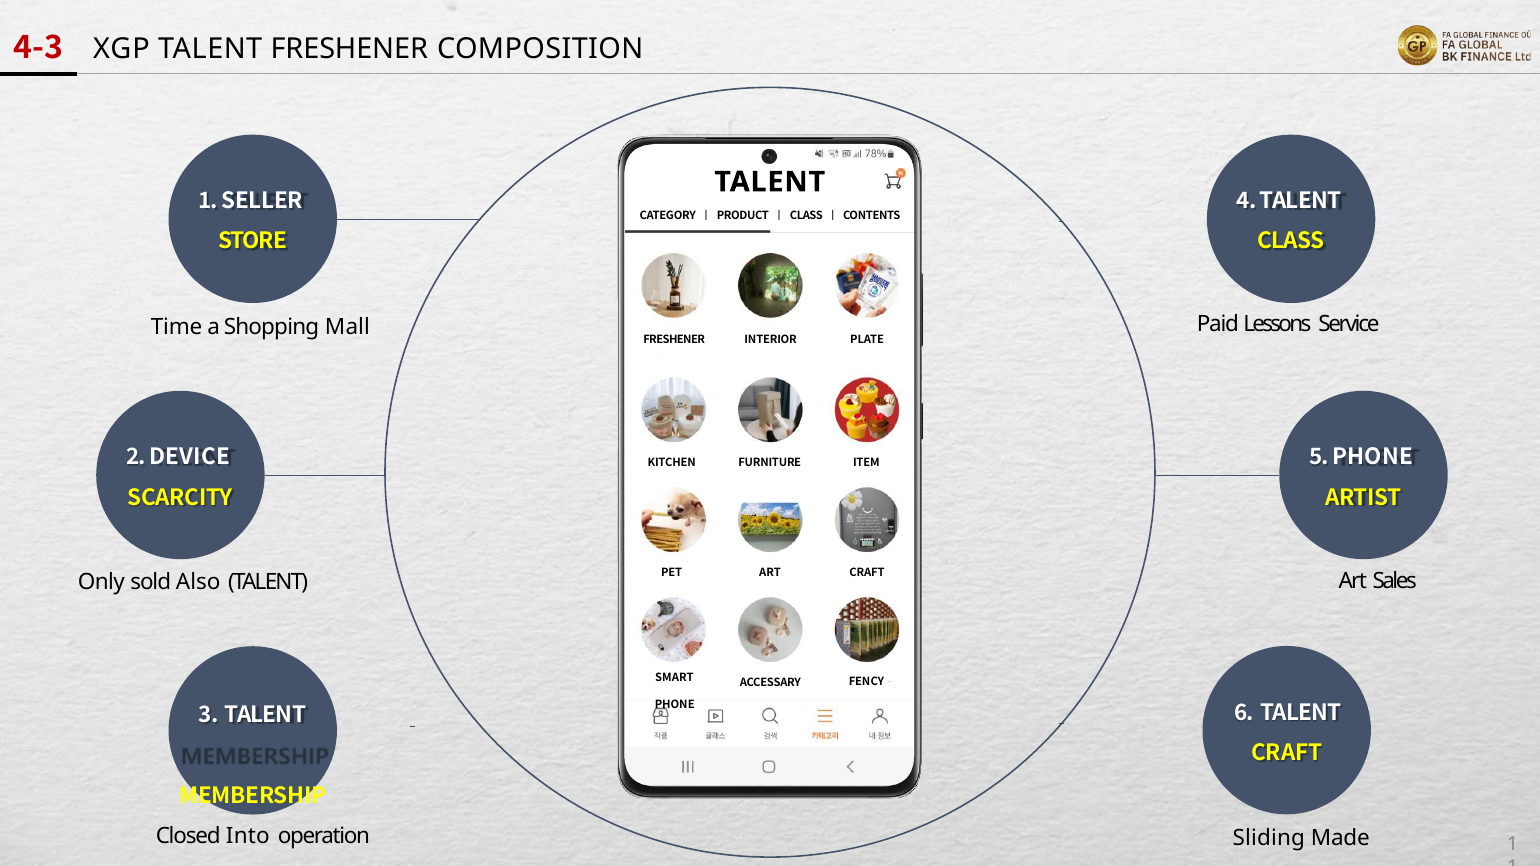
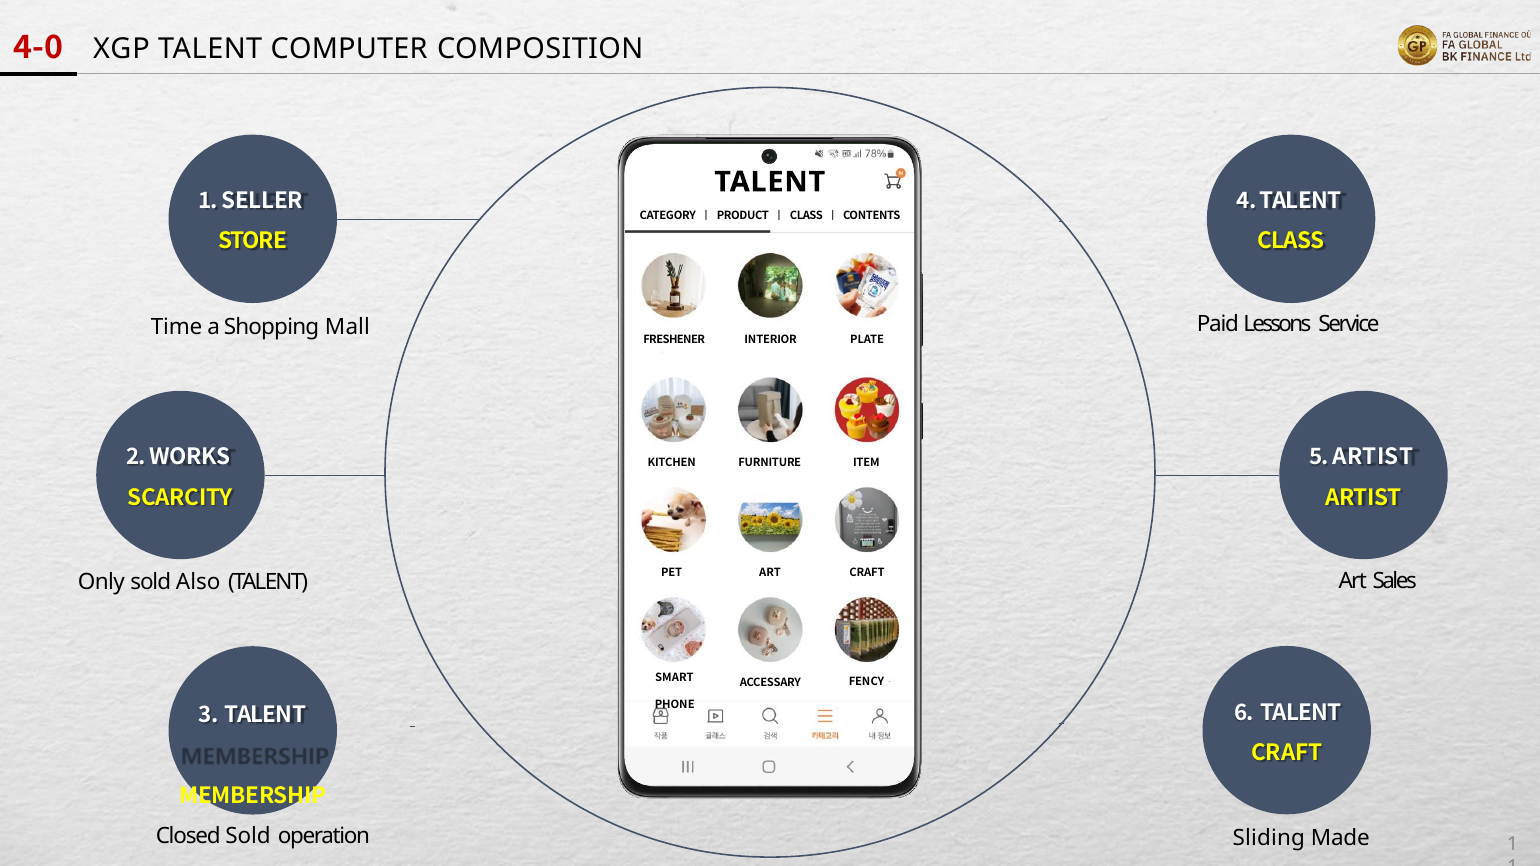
4-3: 4-3 -> 4-0 (38, 48)
TALENT FRESHENER: FRESHENER -> COMPUTER (349, 49)
DEVICE: DEVICE -> WORKS (190, 457)
5 PHONE: PHONE -> ARTIST (1373, 457)
Closed Into: Into -> Sold (248, 836)
